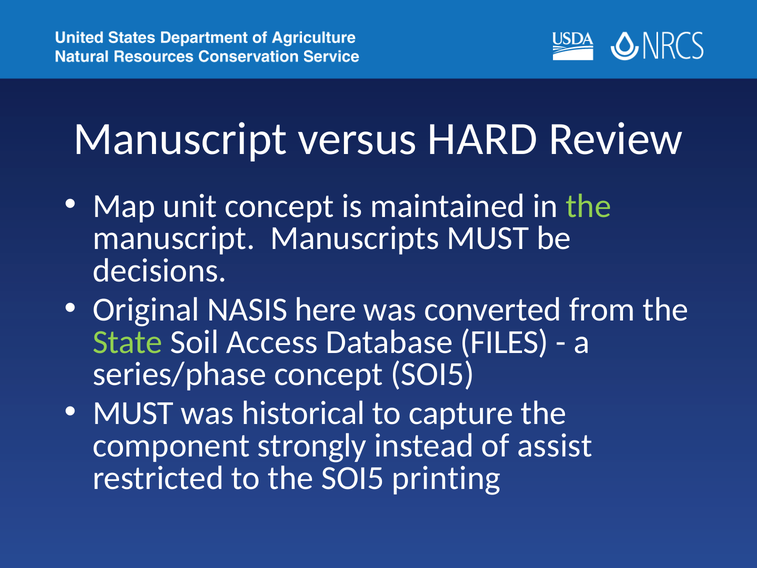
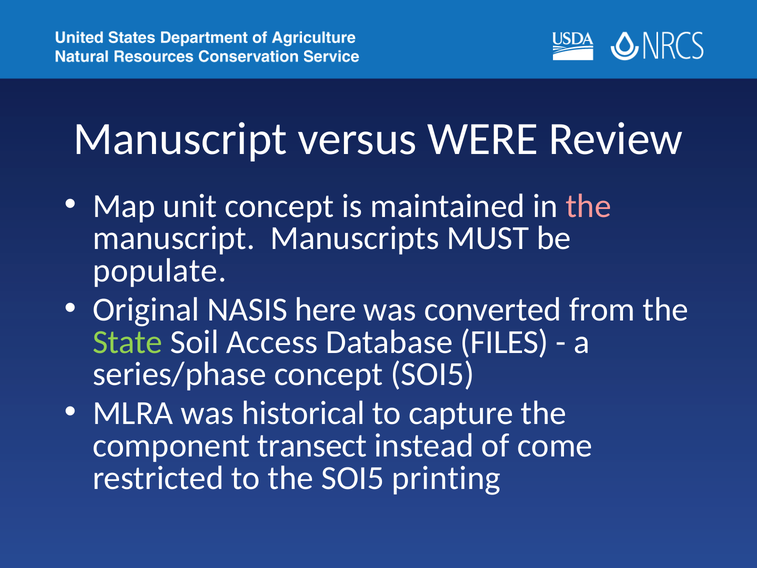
HARD: HARD -> WERE (483, 139)
the colour: light green -> pink (588, 206)
decisions: decisions -> populate (160, 270)
MUST: MUST -> MLRA (133, 413)
strongly: strongly -> transect (312, 445)
assist: assist -> come (555, 445)
